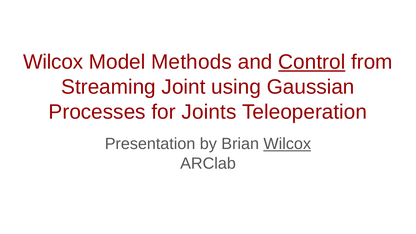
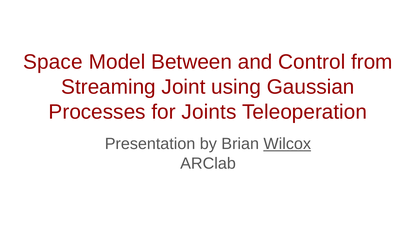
Wilcox: Wilcox -> Space (53, 62)
Methods: Methods -> Between (192, 62)
Control underline: present -> none (312, 62)
